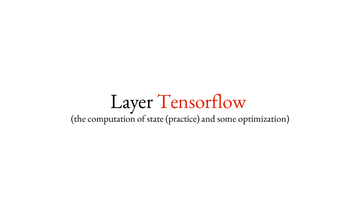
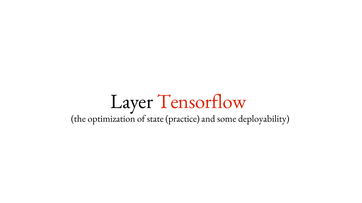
computation: computation -> optimization (111, 119)
optimization: optimization -> deployability (264, 119)
